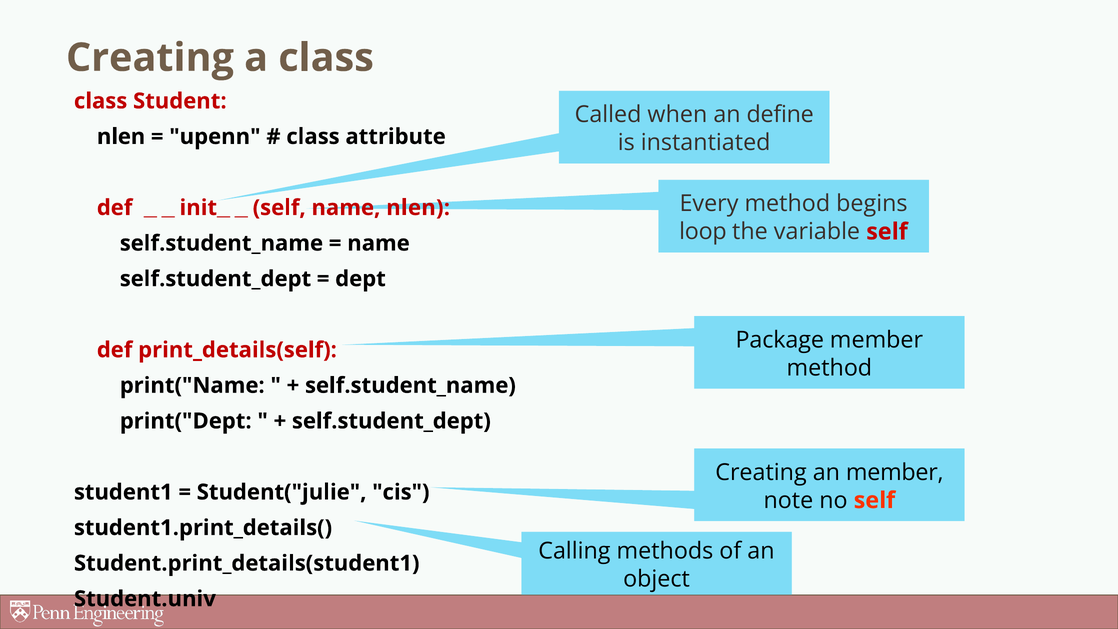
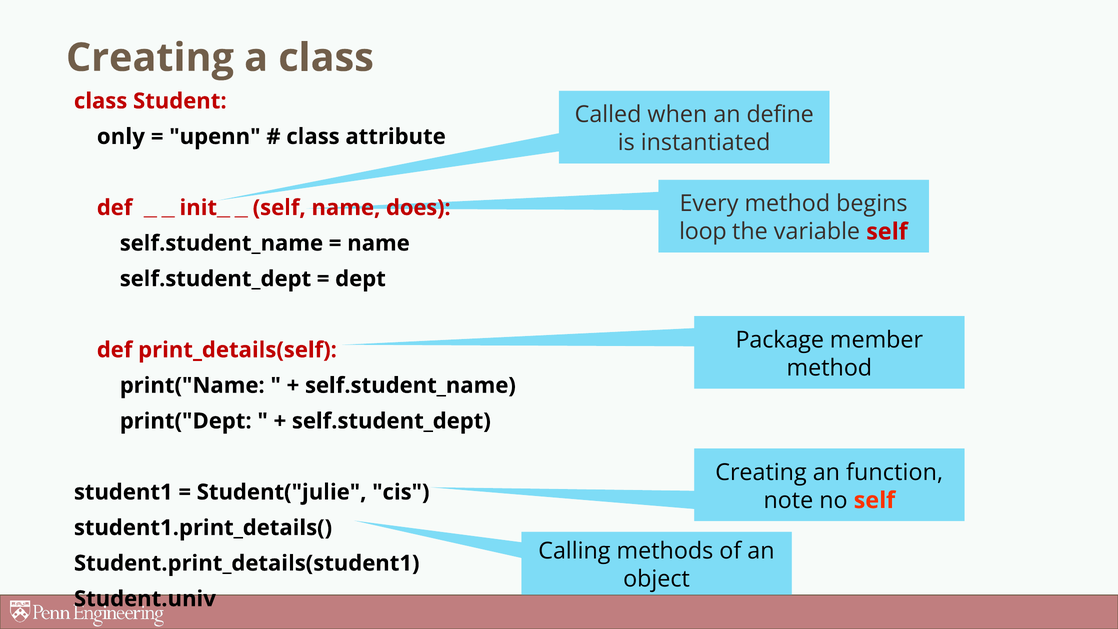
nlen: nlen -> only (121, 137)
name nlen: nlen -> does (418, 208)
an member: member -> function (895, 472)
